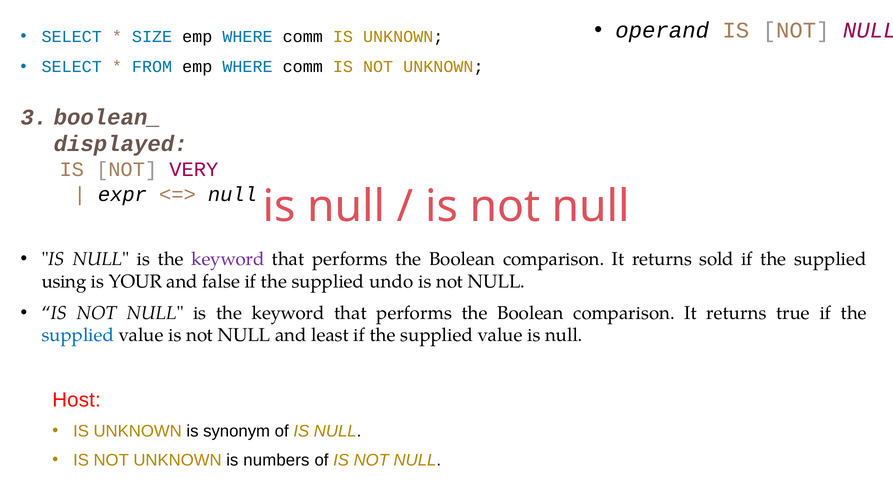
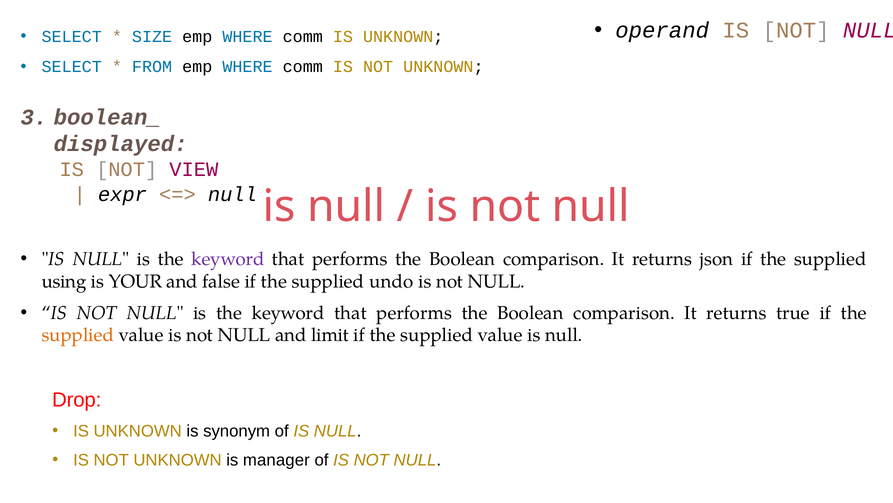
VERY: VERY -> VIEW (194, 169)
sold: sold -> json (716, 259)
supplied colour: blue -> orange (78, 335)
least: least -> limit (330, 335)
Host: Host -> Drop (77, 399)
numbers: numbers -> manager (276, 459)
